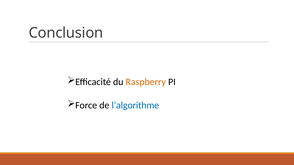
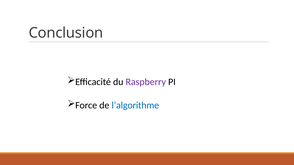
Raspberry colour: orange -> purple (146, 82)
